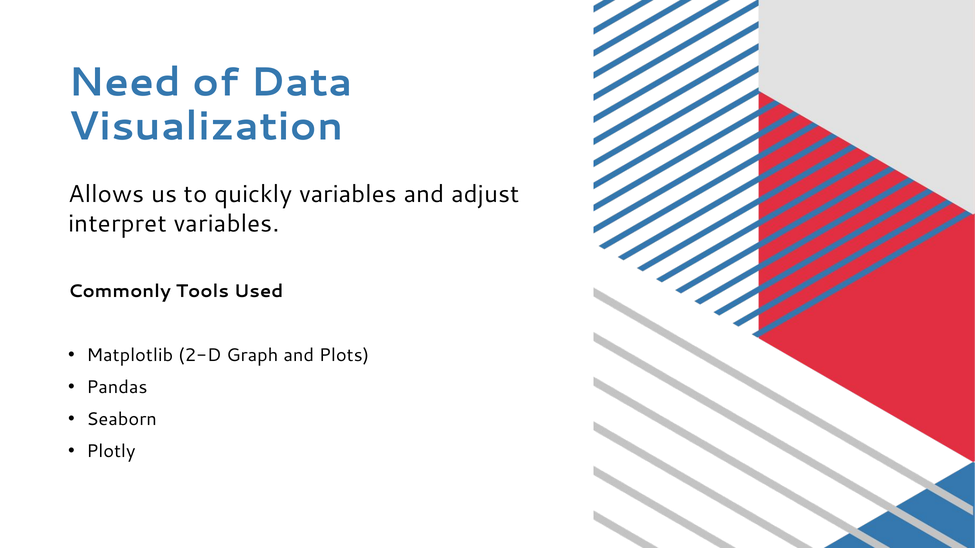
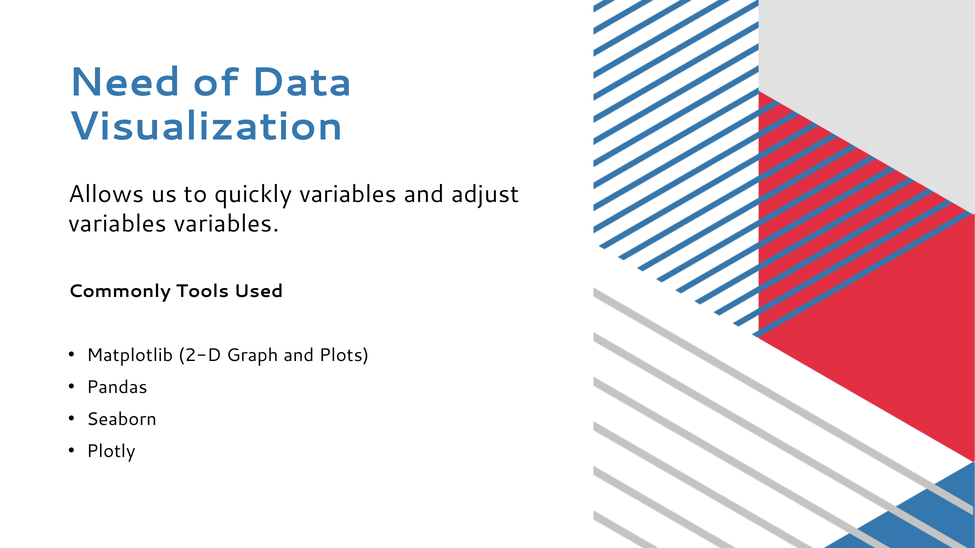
interpret: interpret -> variables (118, 224)
